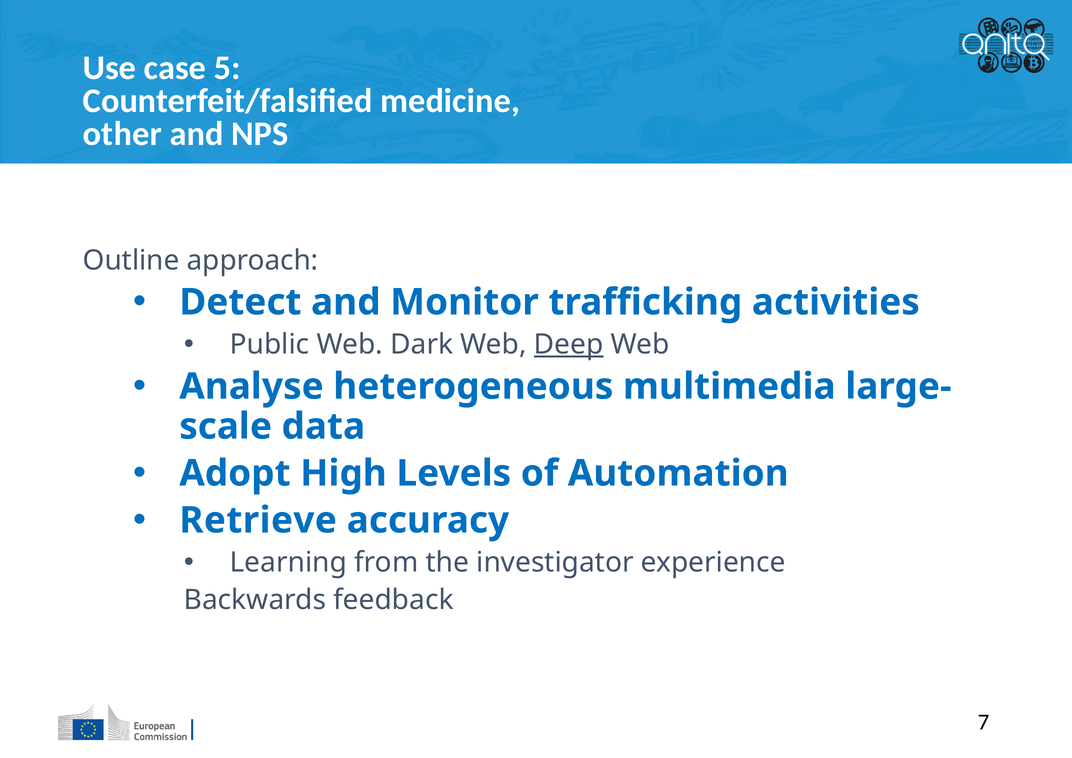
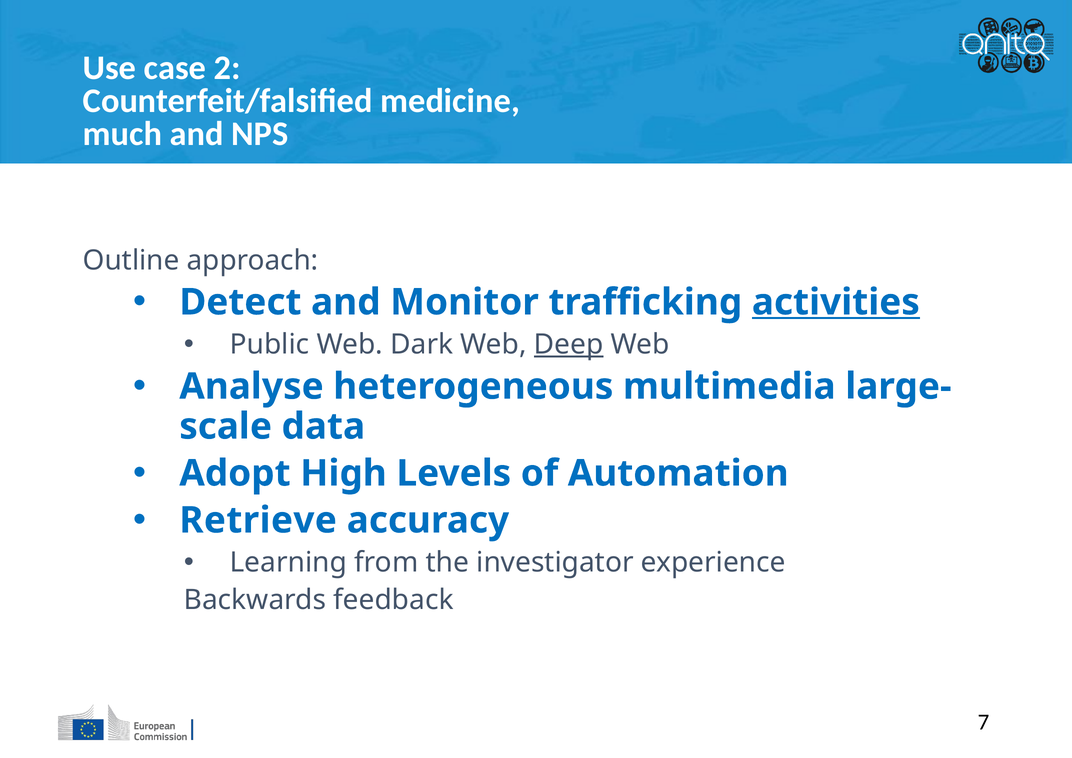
5: 5 -> 2 (227, 68)
other: other -> much (122, 134)
activities underline: none -> present (836, 302)
